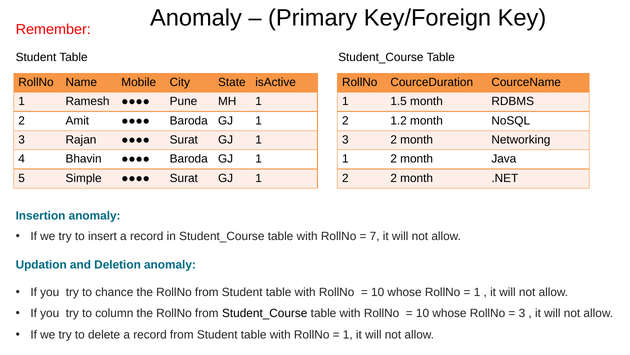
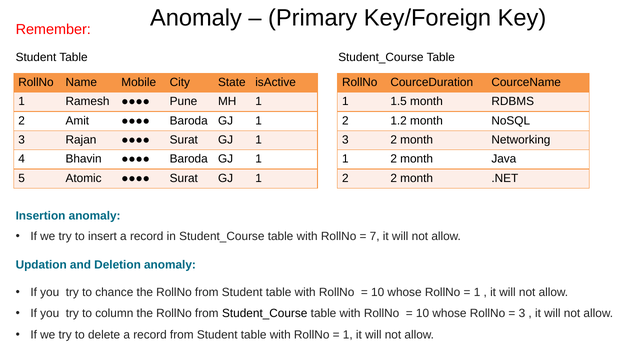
Simple: Simple -> Atomic (84, 178)
